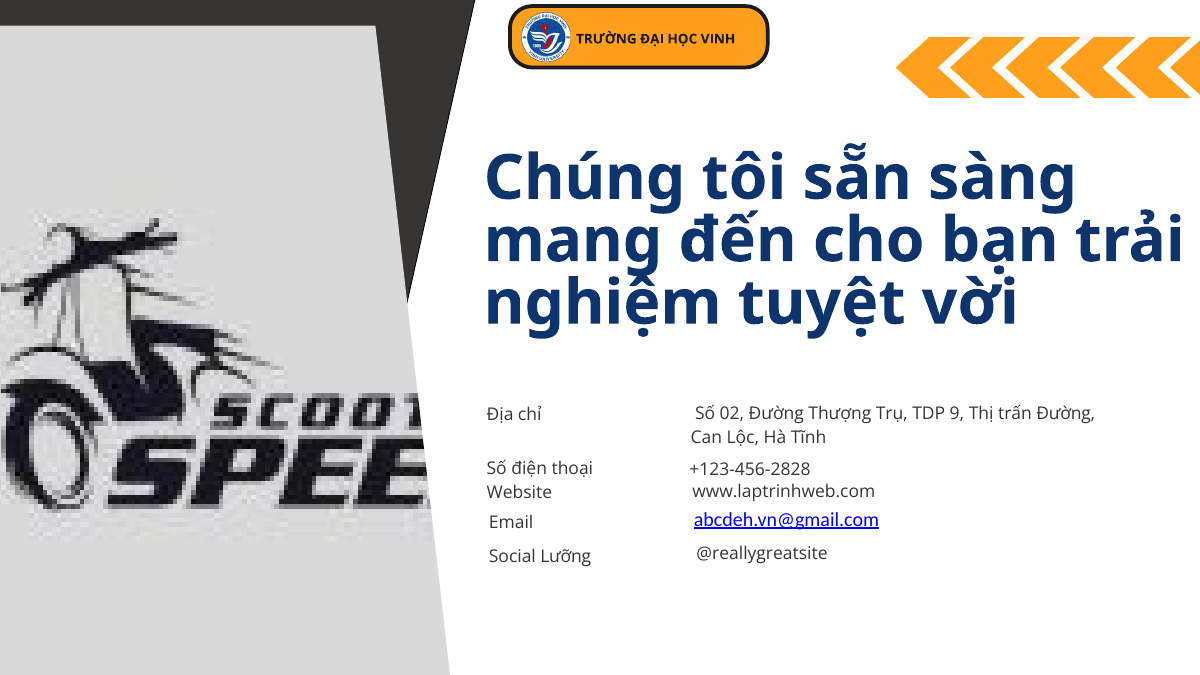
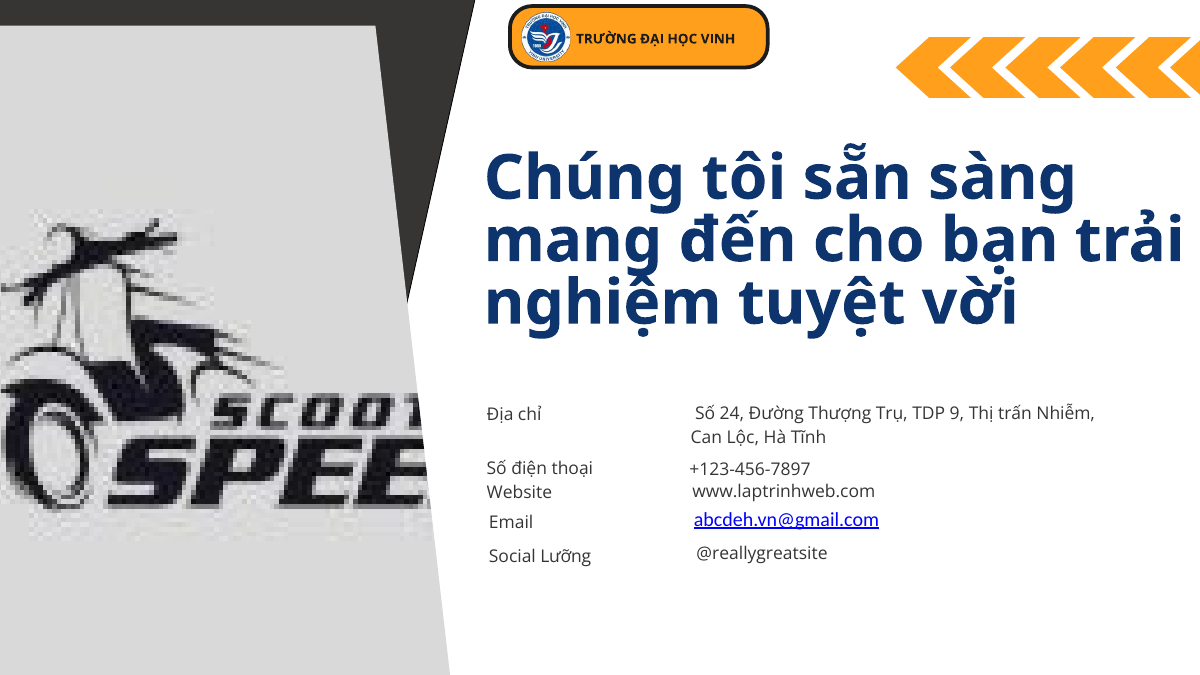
02: 02 -> 24 (732, 413)
trấn Đường: Đường -> Nhiễm (1066, 413)
+123-456-2828: +123-456-2828 -> +123-456-7897 (750, 470)
